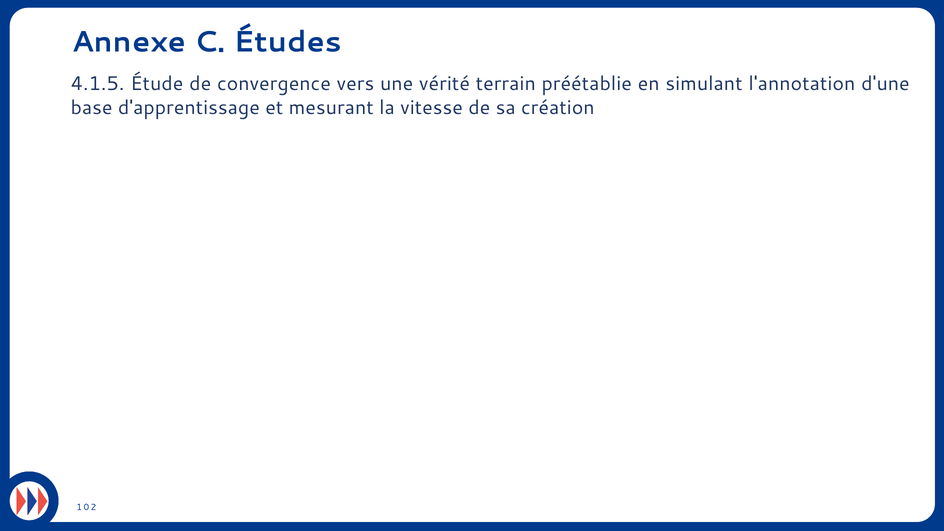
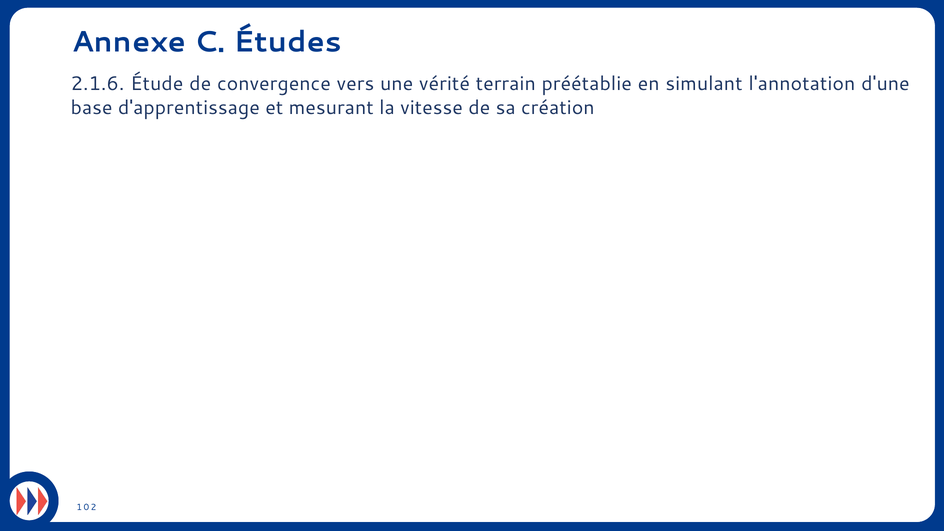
4.1.5: 4.1.5 -> 2.1.6 (97, 84)
